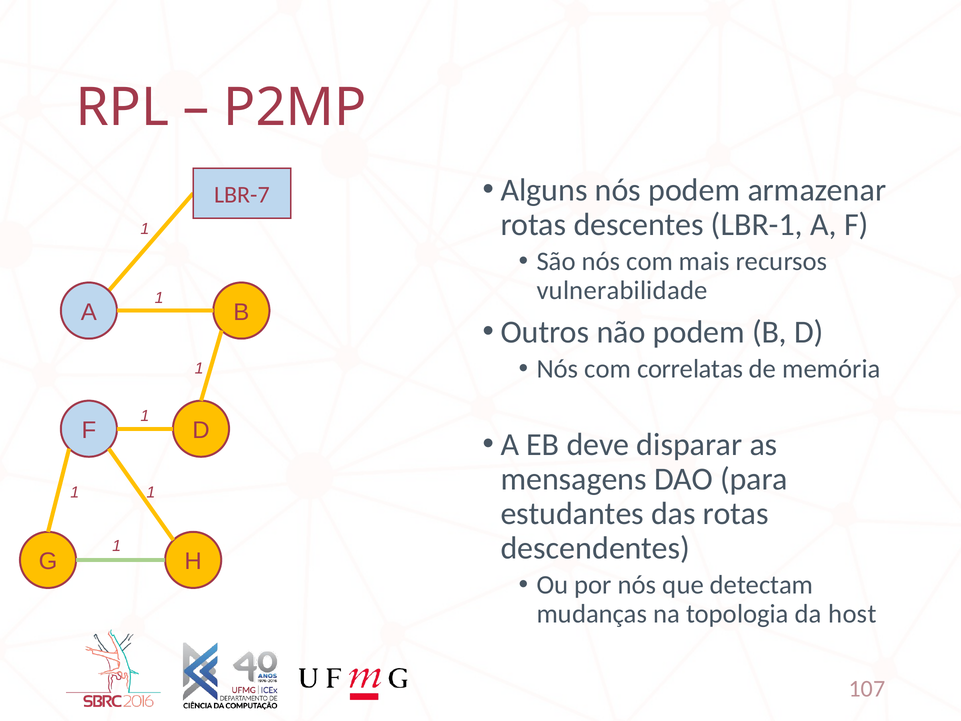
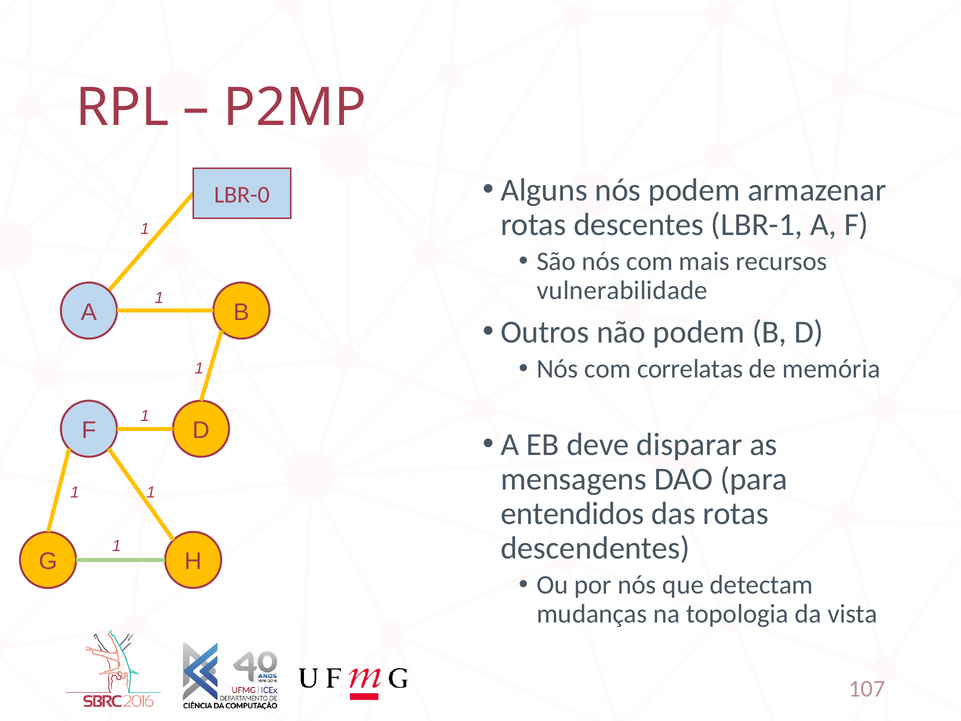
LBR-7: LBR-7 -> LBR-0 (242, 195)
estudantes: estudantes -> entendidos (572, 513)
host: host -> vista (853, 614)
